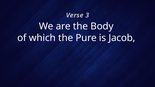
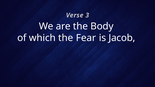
Pure: Pure -> Fear (86, 38)
